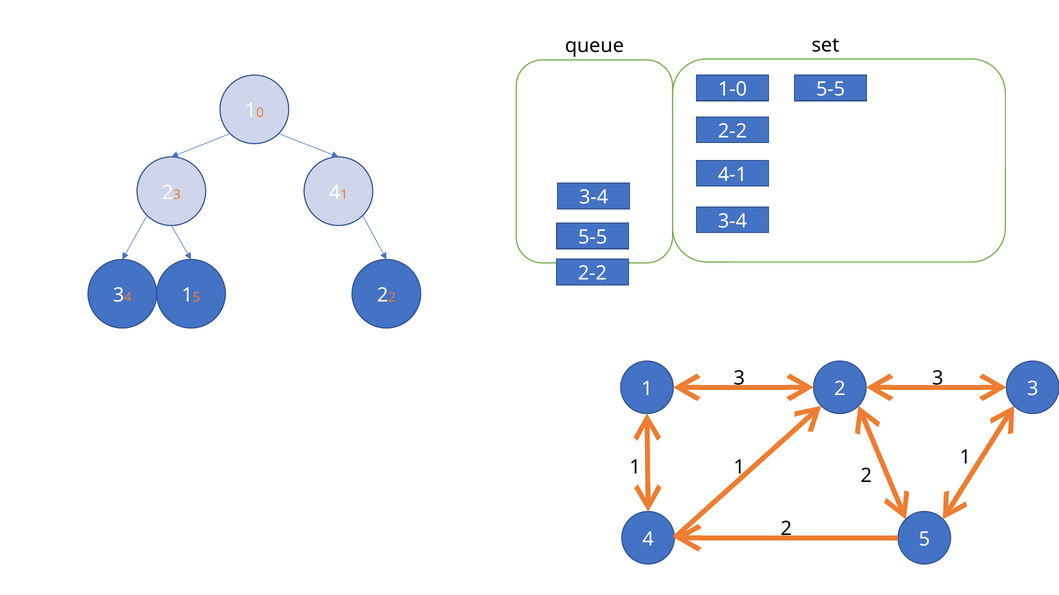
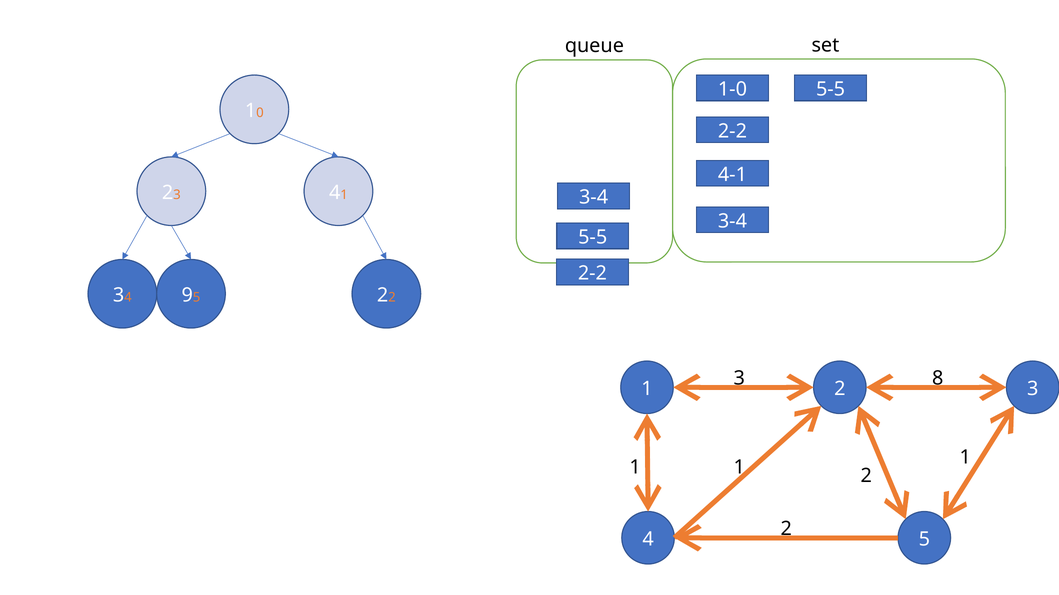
3 4 1: 1 -> 9 (187, 295)
3: 3 -> 8 (938, 379)
